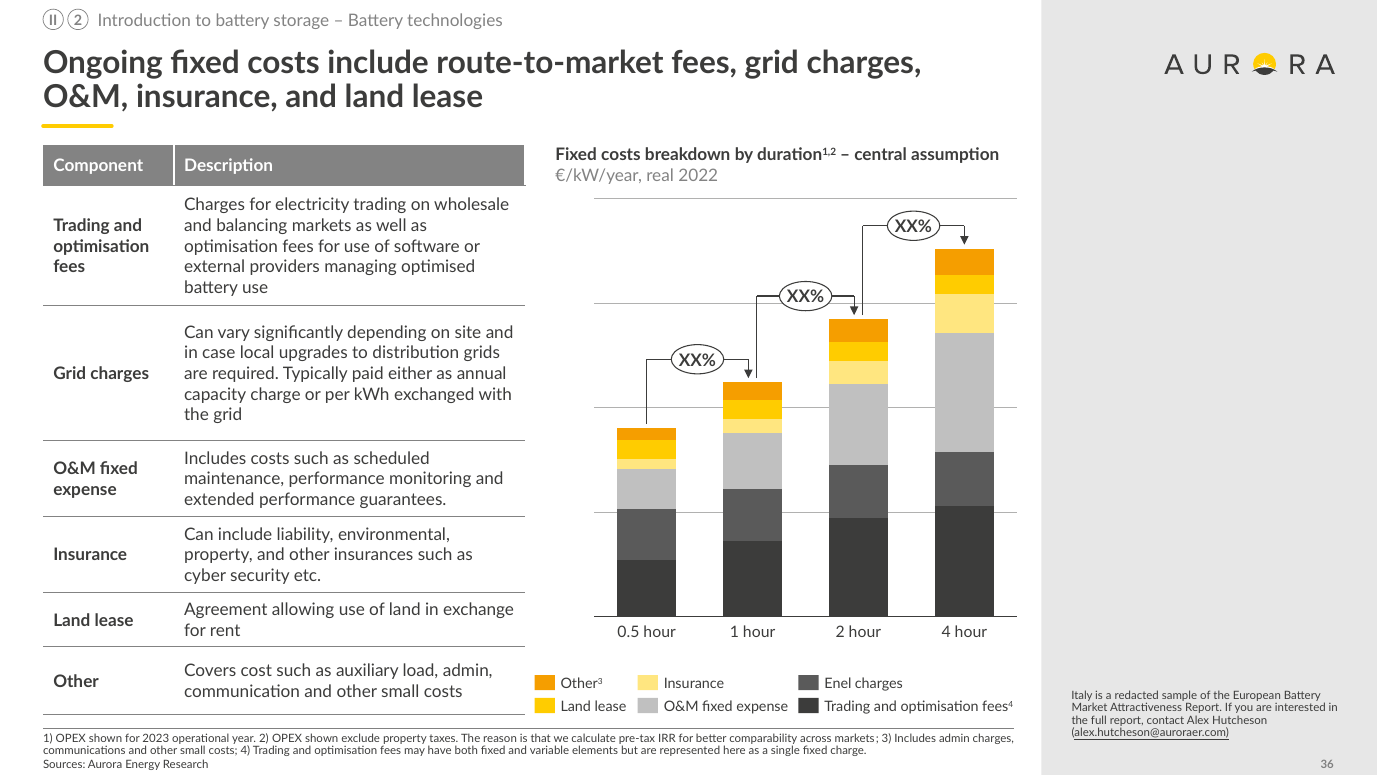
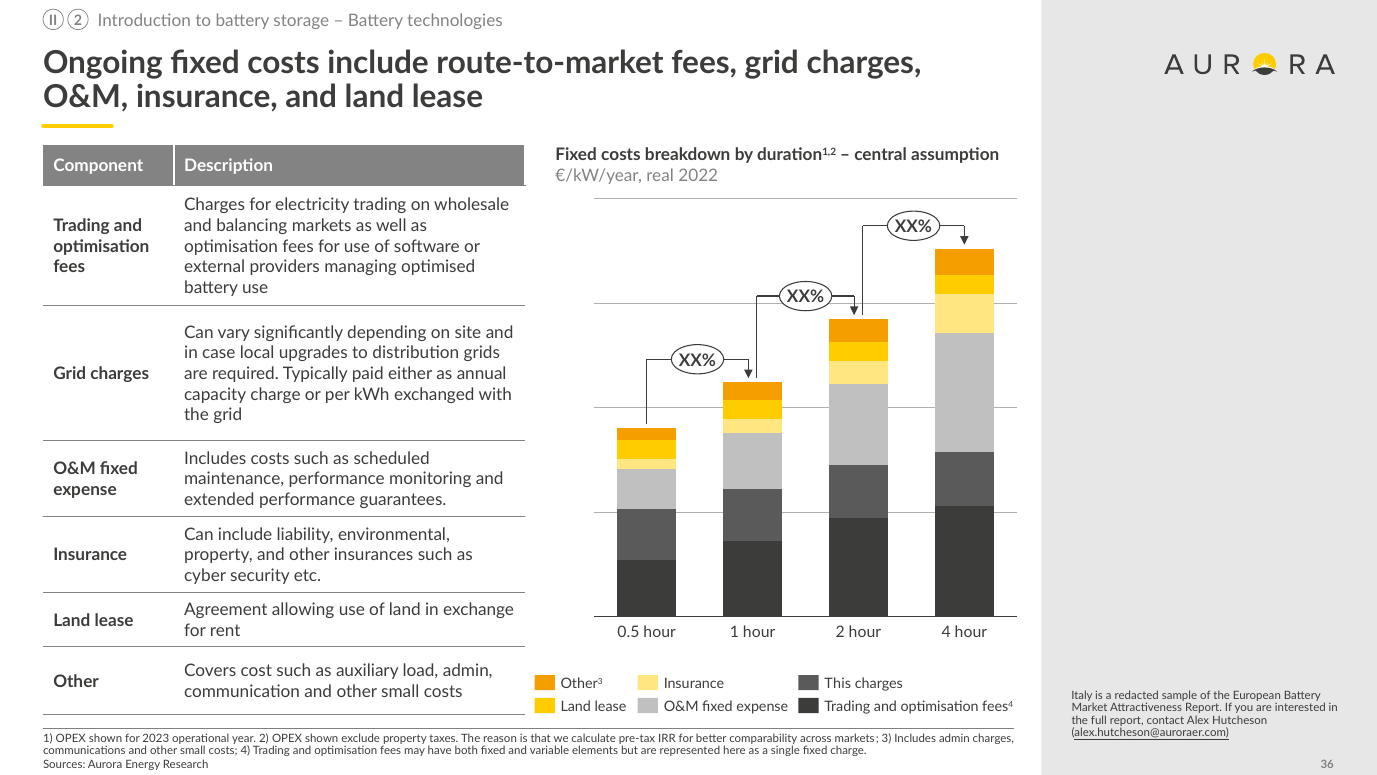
Enel: Enel -> This (838, 684)
